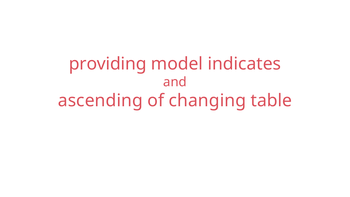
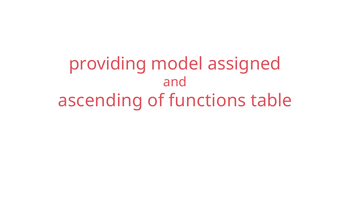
indicates: indicates -> assigned (244, 64)
changing: changing -> functions (207, 101)
